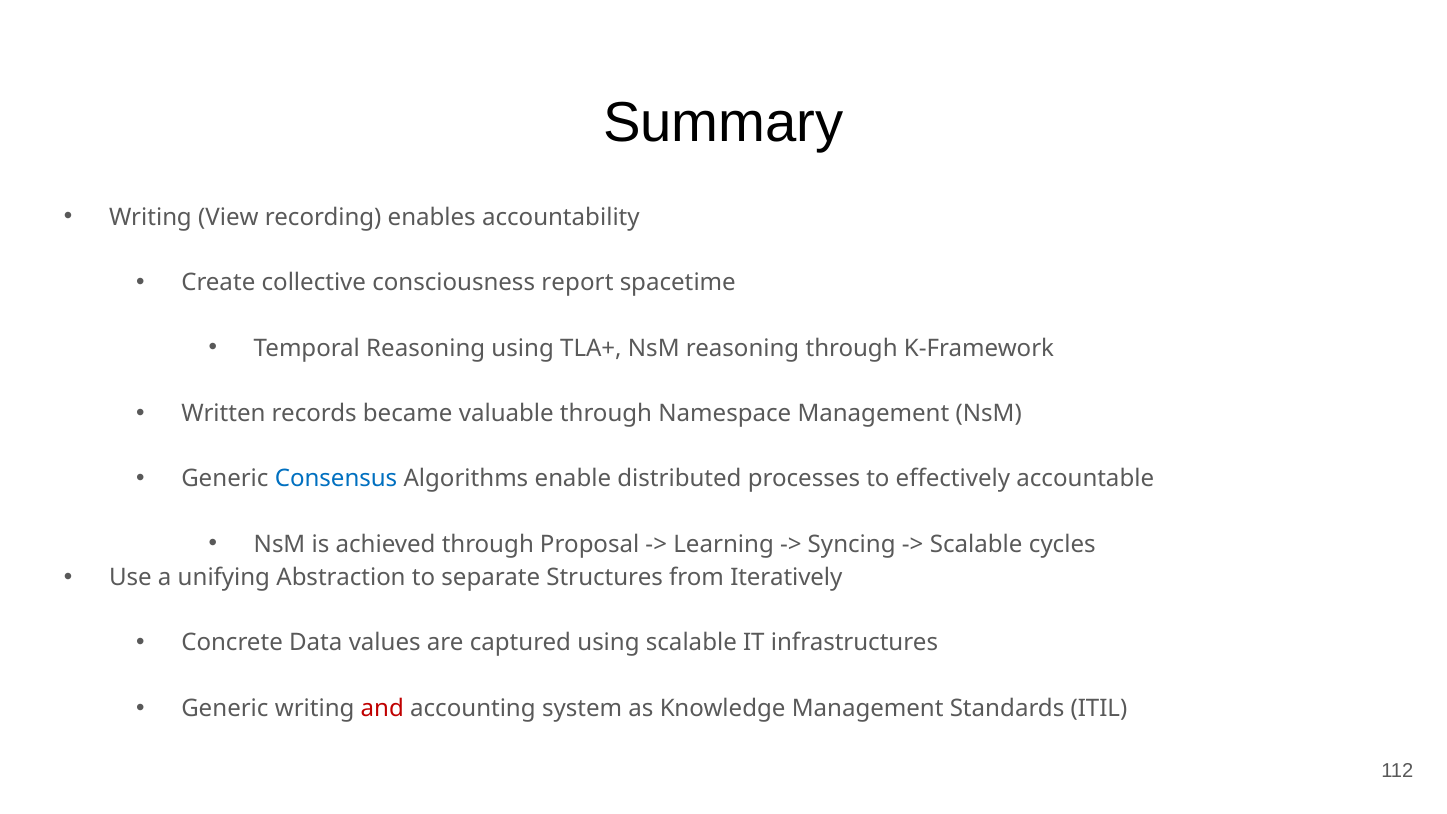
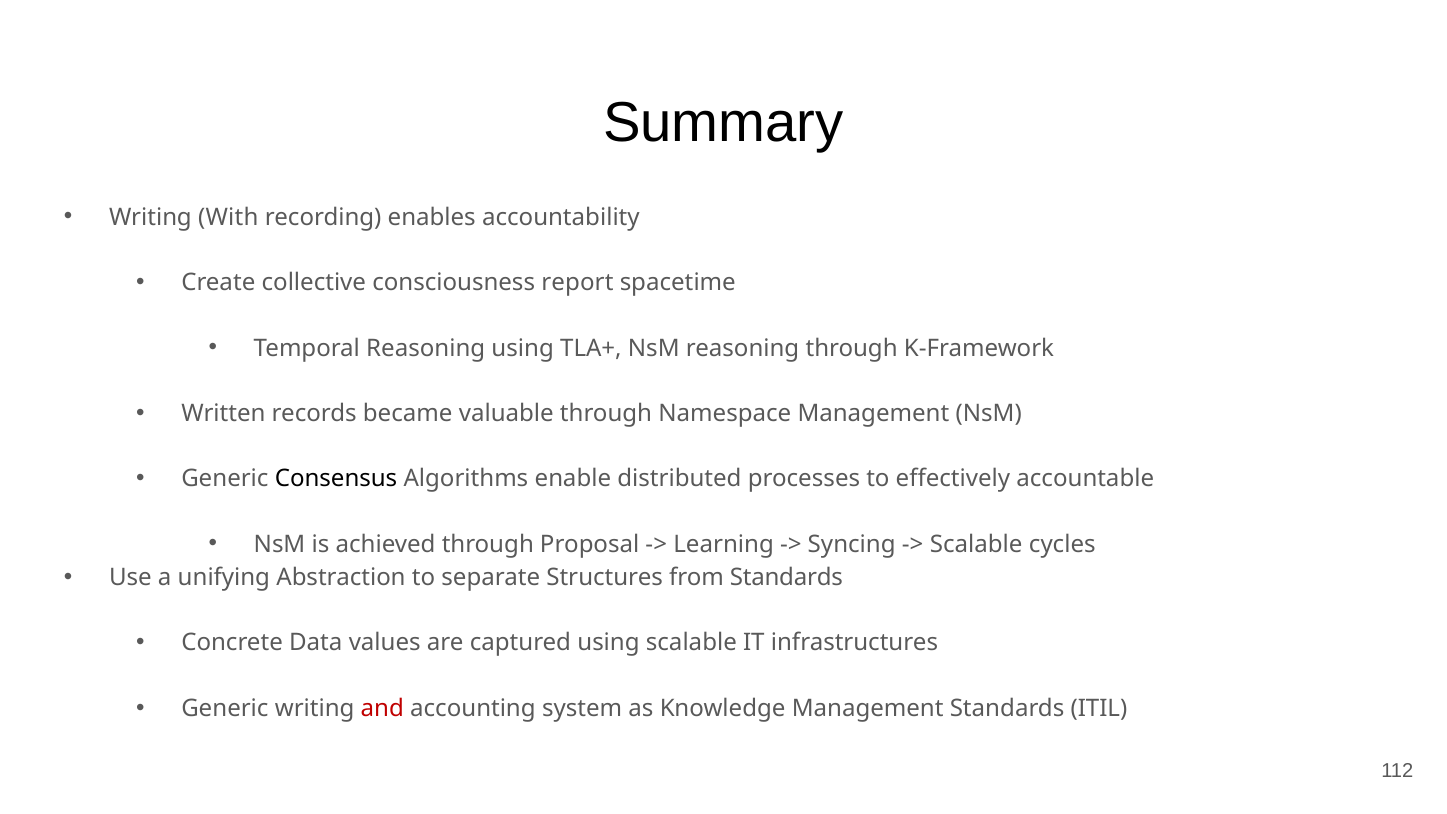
View: View -> With (228, 217)
Consensus colour: blue -> black (336, 479)
from Iteratively: Iteratively -> Standards (786, 578)
